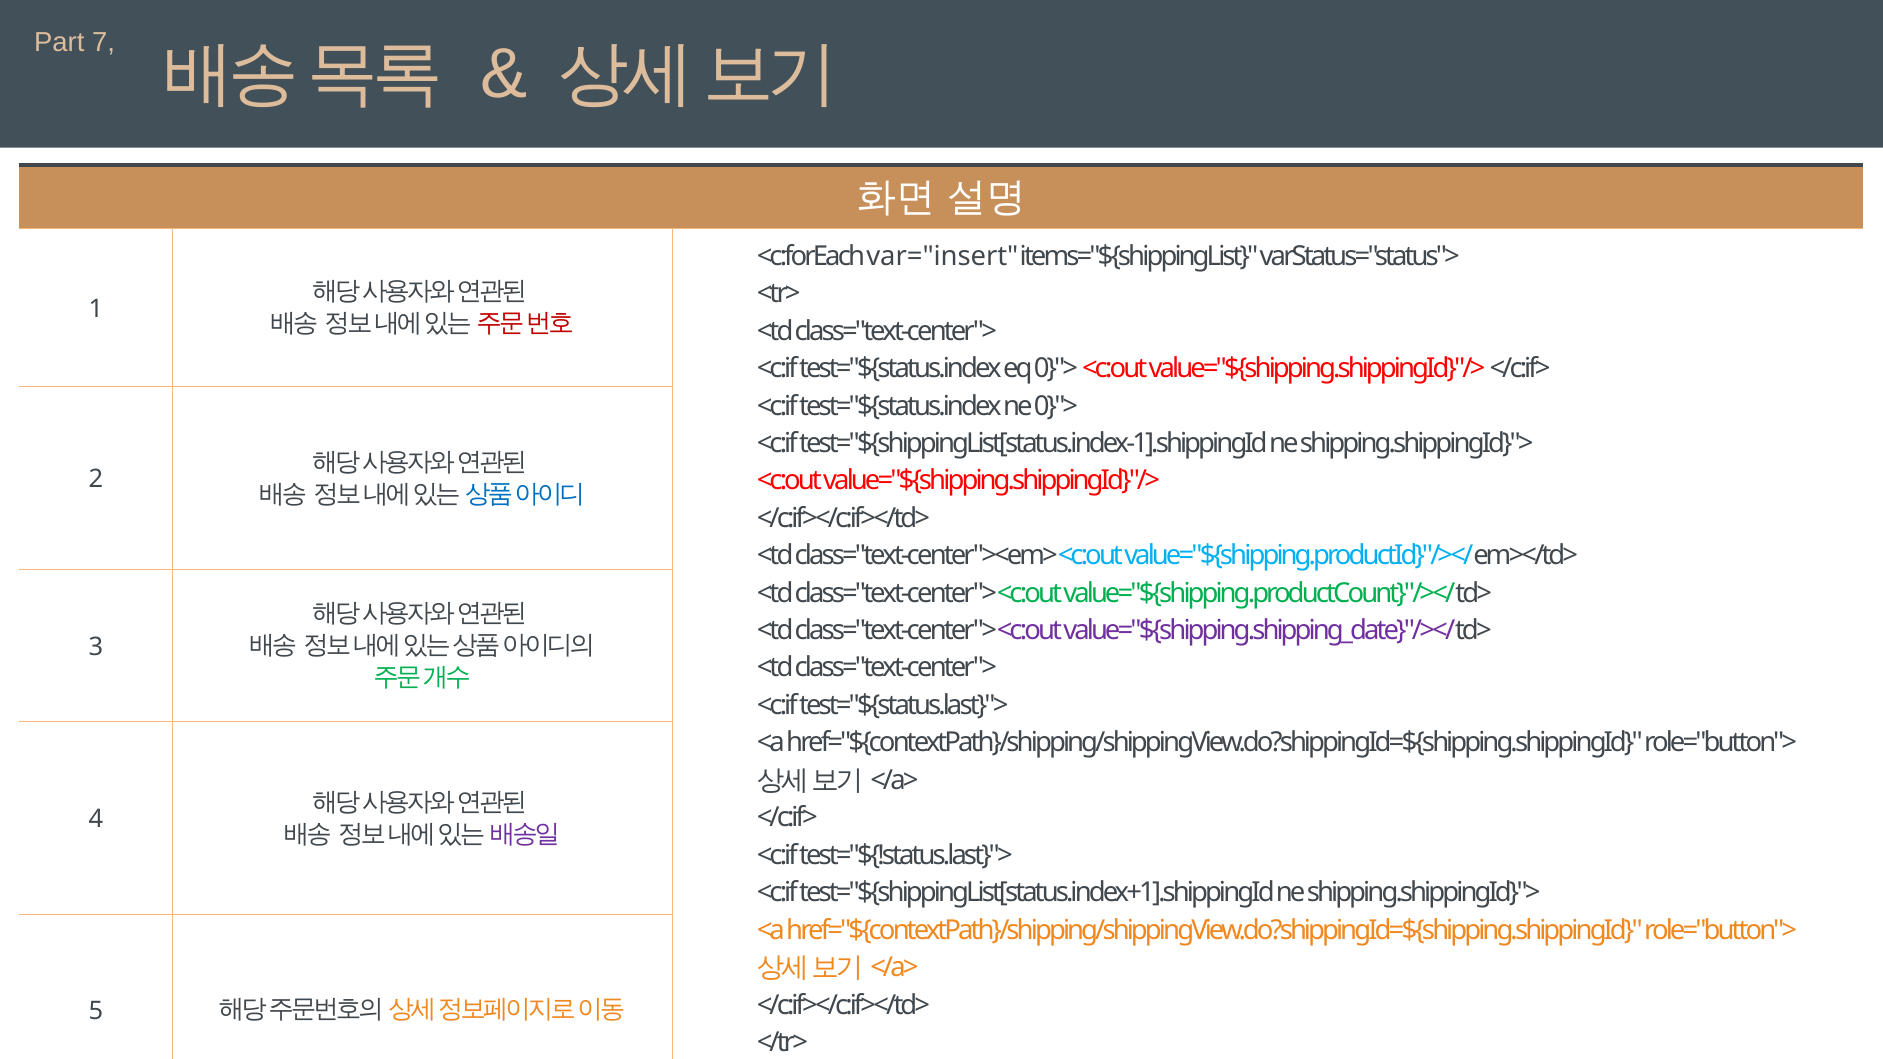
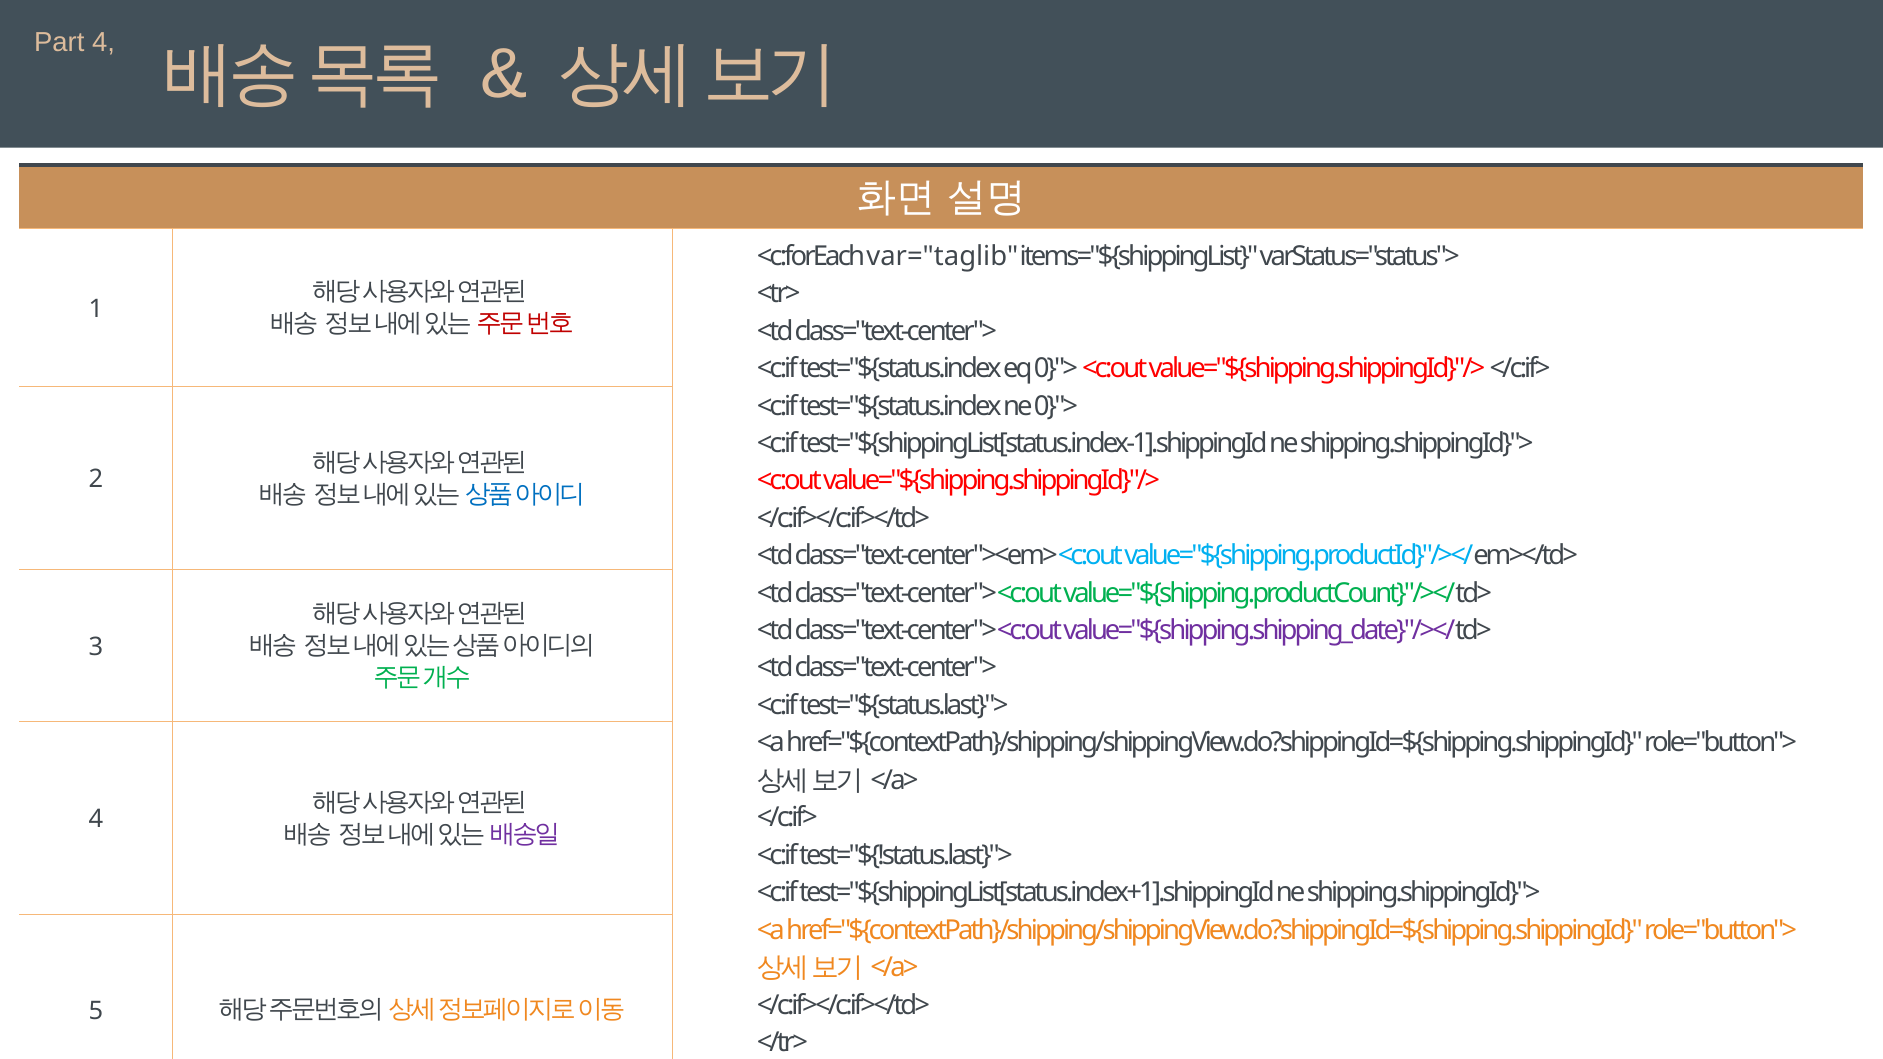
Part 7: 7 -> 4 (104, 43)
var="insert: var="insert -> var="taglib (942, 256)
